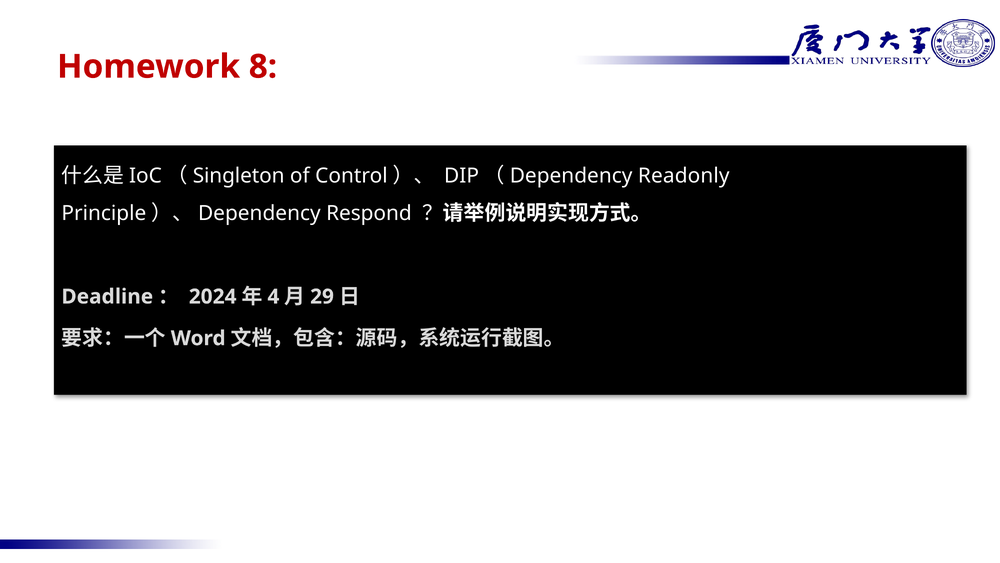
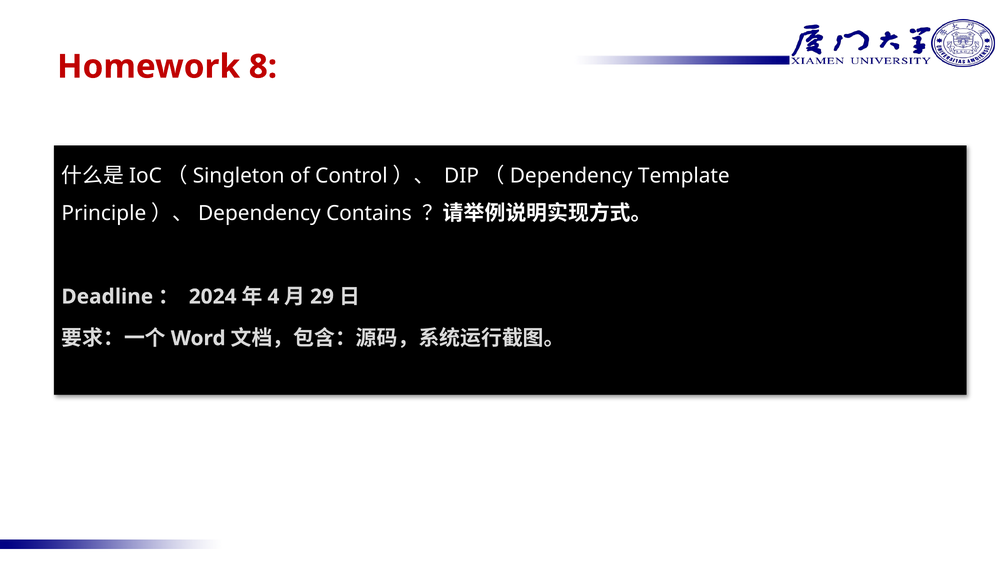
Readonly: Readonly -> Template (684, 176)
Respond: Respond -> Contains (369, 213)
